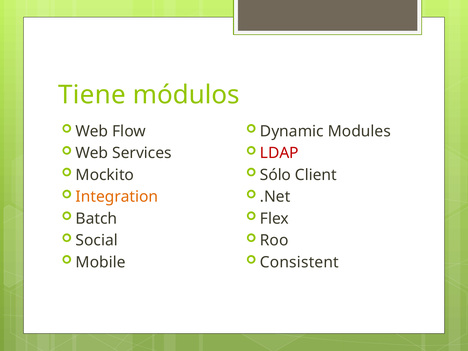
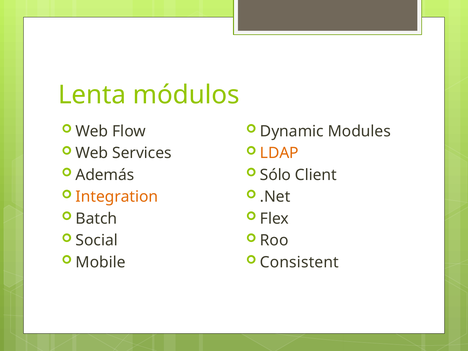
Tiene: Tiene -> Lenta (92, 95)
LDAP colour: red -> orange (279, 153)
Mockito: Mockito -> Además (105, 175)
